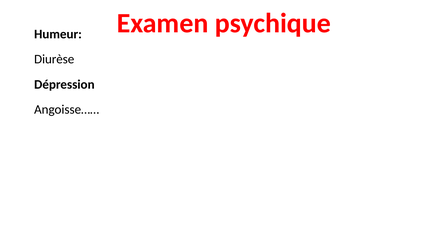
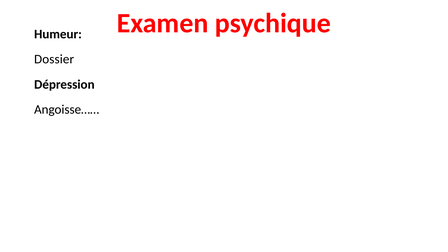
Diurèse: Diurèse -> Dossier (54, 59)
